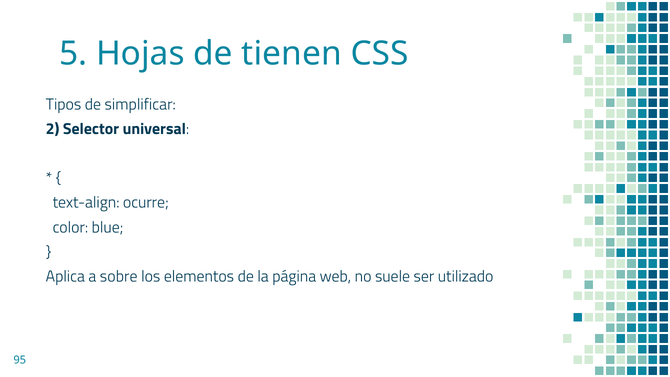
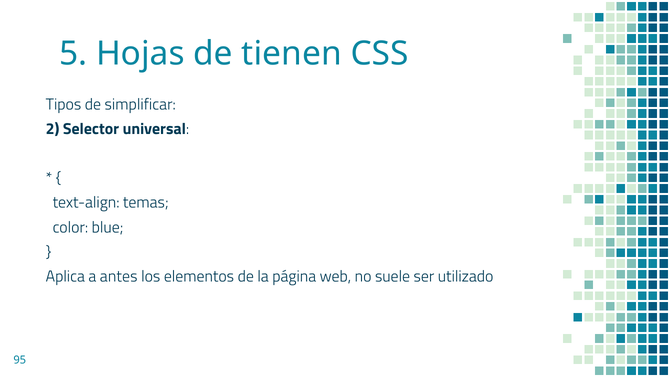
ocurre: ocurre -> temas (146, 203)
sobre: sobre -> antes (119, 276)
